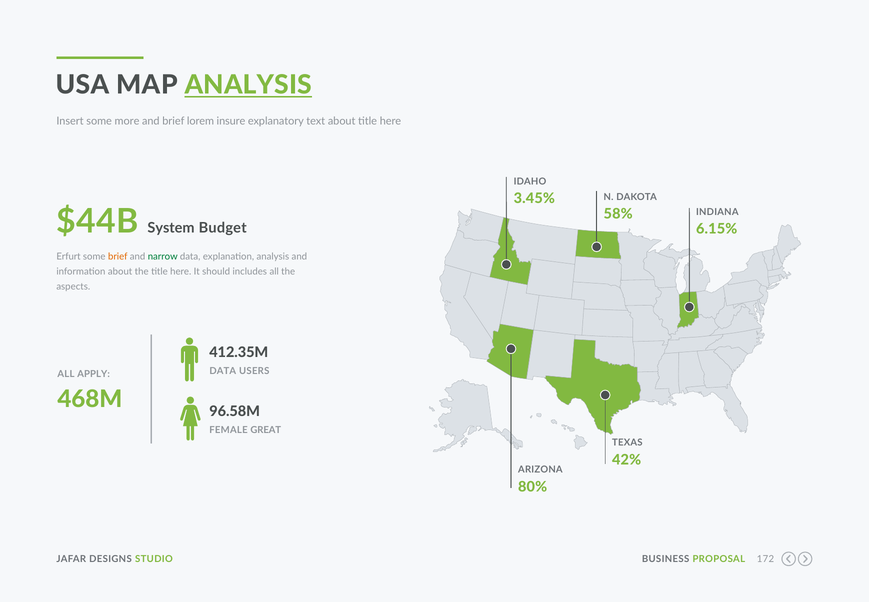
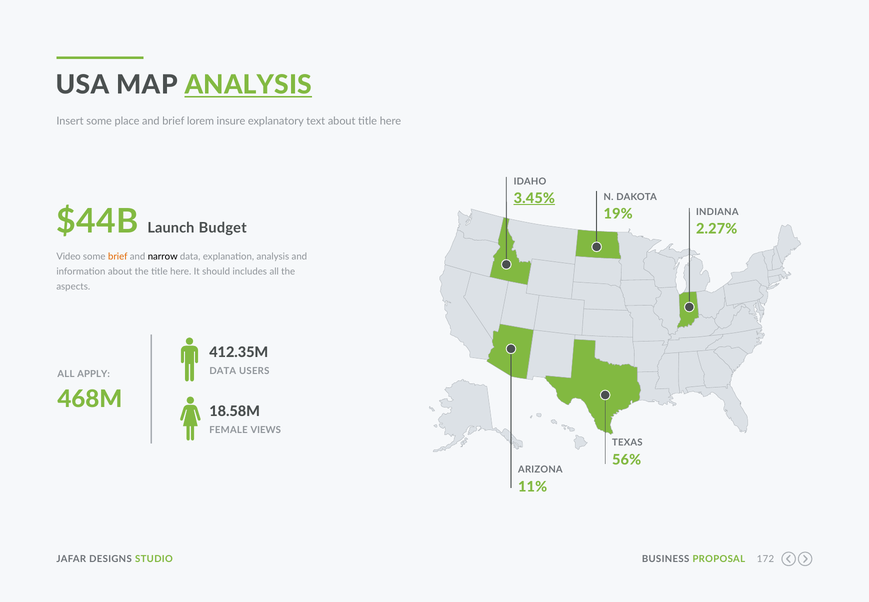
more: more -> place (127, 121)
3.45% underline: none -> present (534, 198)
58%: 58% -> 19% (618, 214)
System: System -> Launch (171, 228)
6.15%: 6.15% -> 2.27% (717, 229)
Erfurt: Erfurt -> Video (69, 256)
narrow colour: green -> black (163, 256)
96.58M: 96.58M -> 18.58M (235, 411)
GREAT: GREAT -> VIEWS (266, 430)
42%: 42% -> 56% (627, 460)
80%: 80% -> 11% (533, 487)
